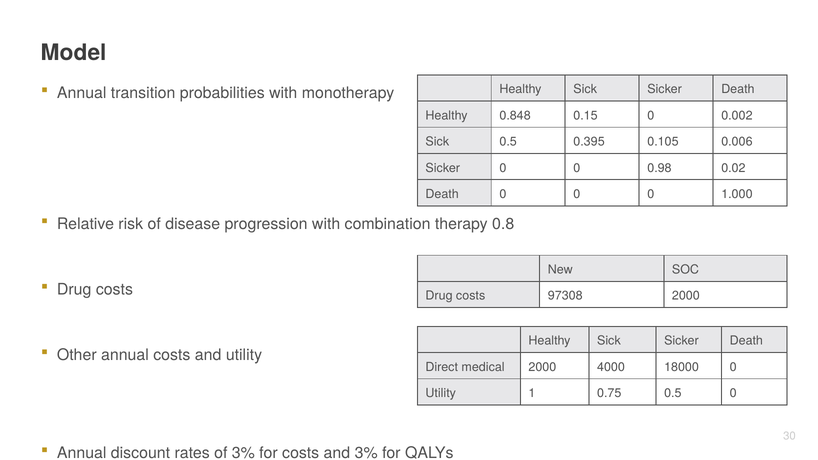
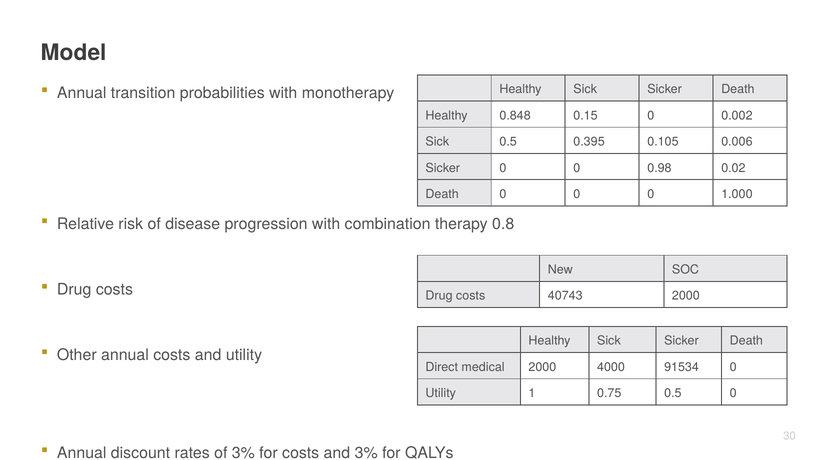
97308: 97308 -> 40743 (565, 296)
18000: 18000 -> 91534 (682, 367)
